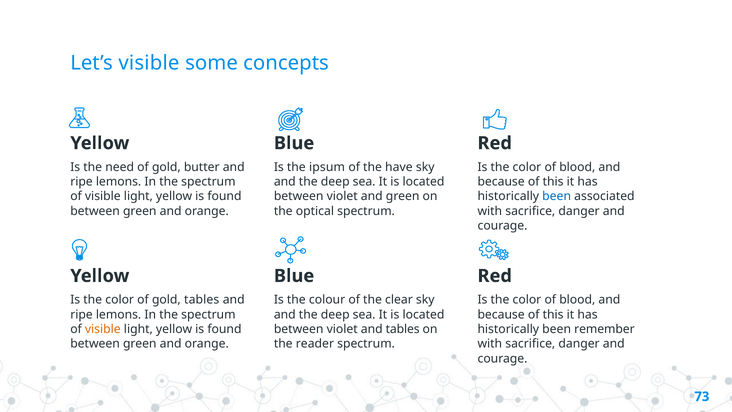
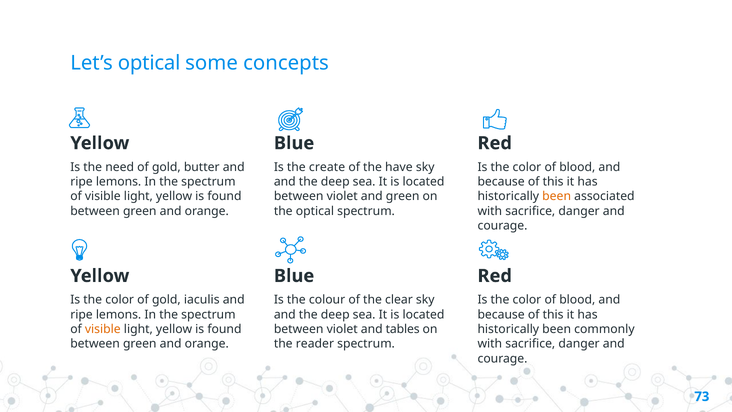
Let’s visible: visible -> optical (149, 63)
ipsum: ipsum -> create (327, 167)
been colour: blue -> orange (557, 196)
gold tables: tables -> iaculis (202, 300)
remember: remember -> commonly (604, 329)
